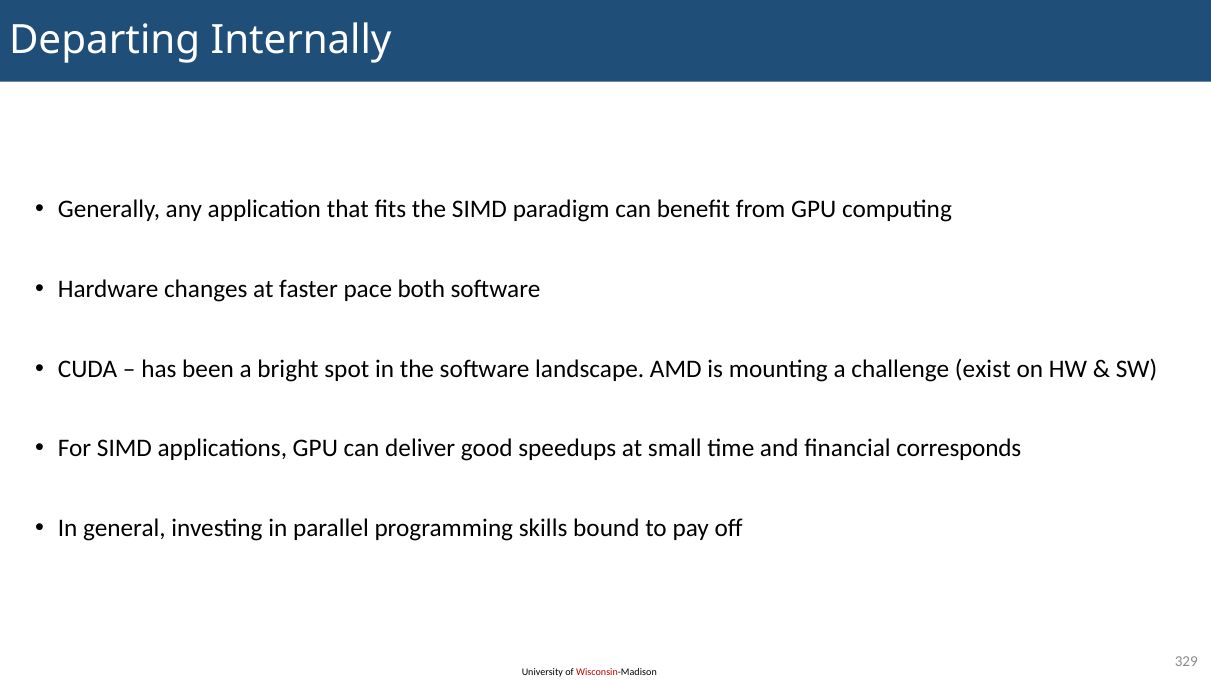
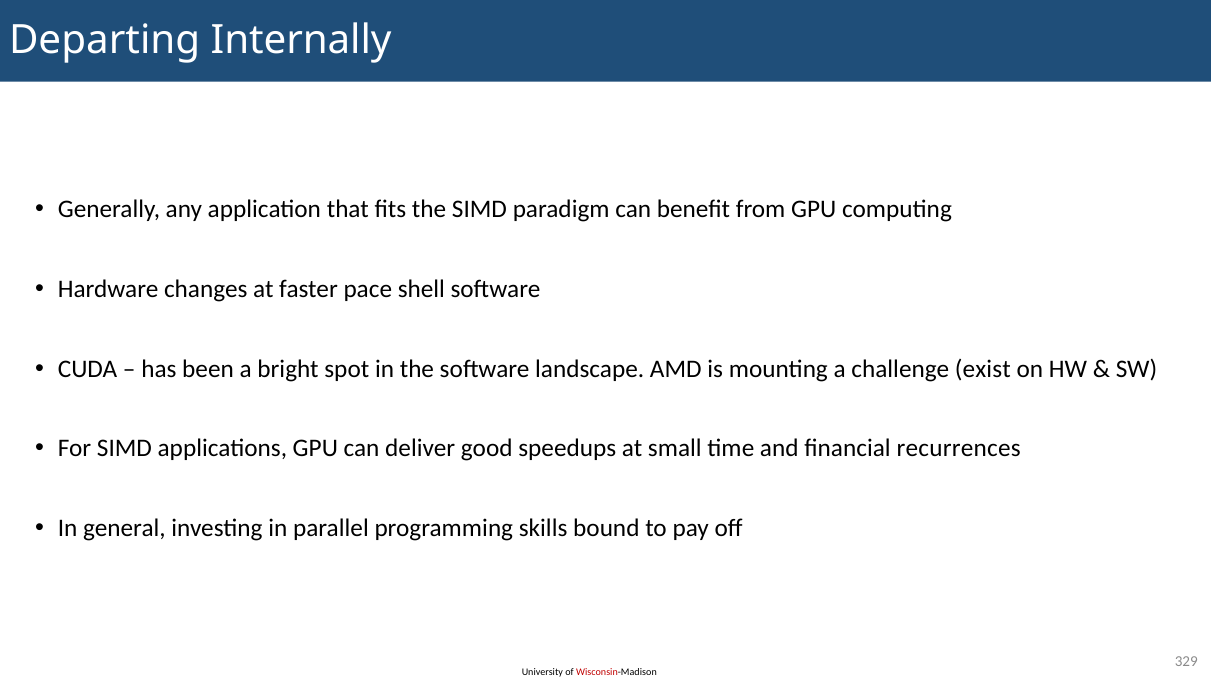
both: both -> shell (421, 289)
corresponds: corresponds -> recurrences (959, 449)
